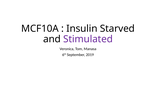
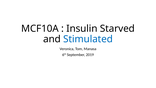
Stimulated colour: purple -> blue (88, 39)
